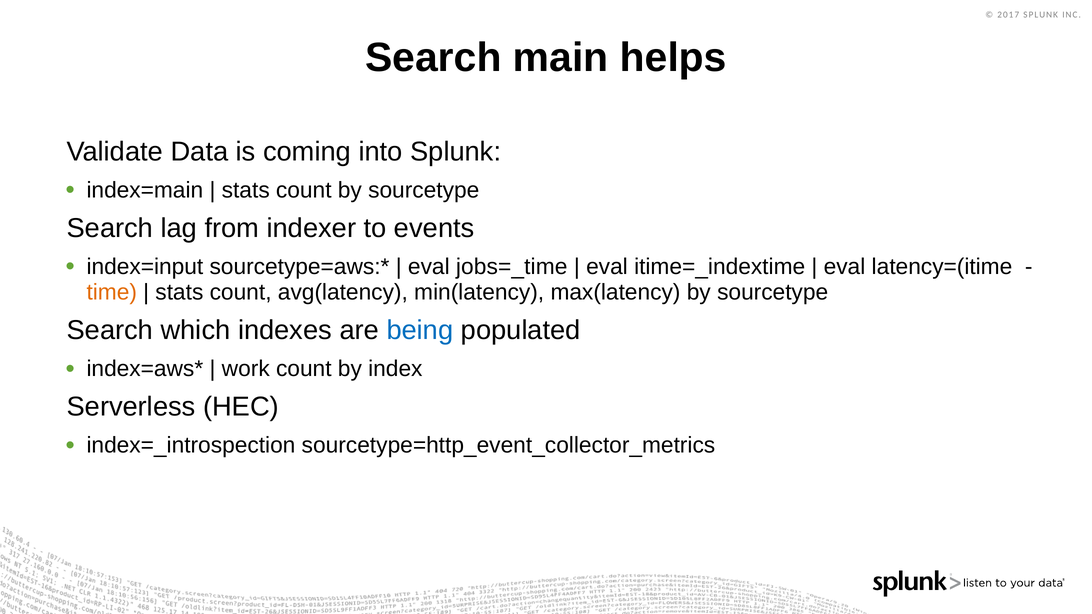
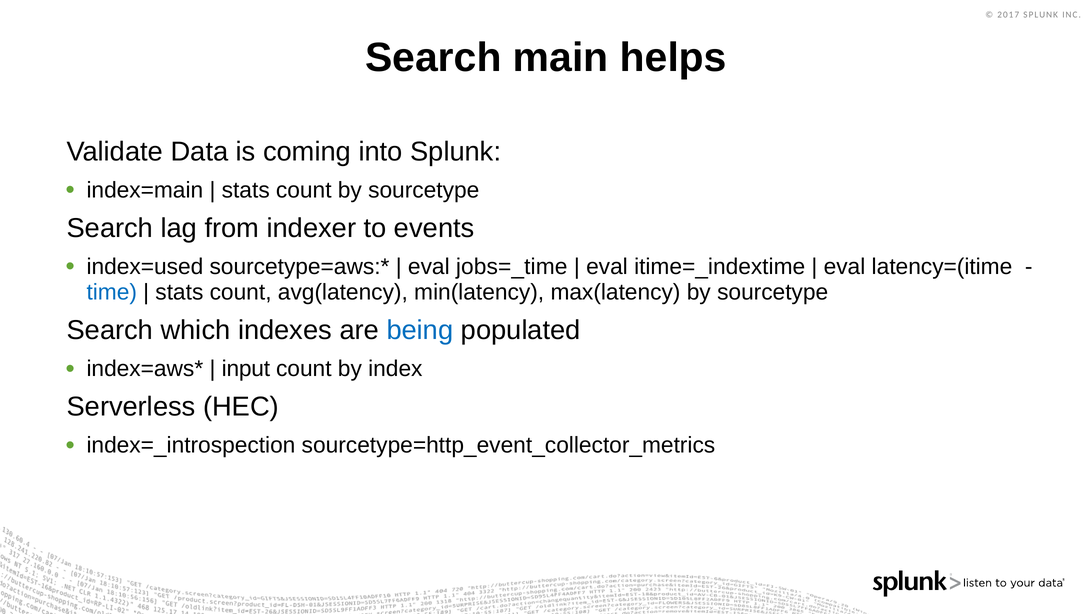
index=input: index=input -> index=used (145, 267)
time colour: orange -> blue (112, 293)
work: work -> input (246, 369)
